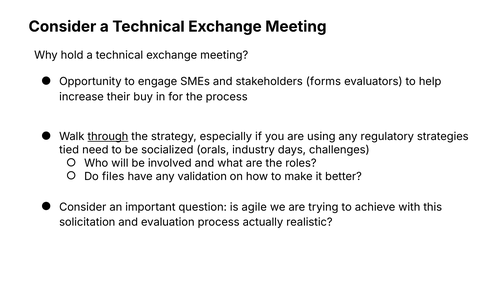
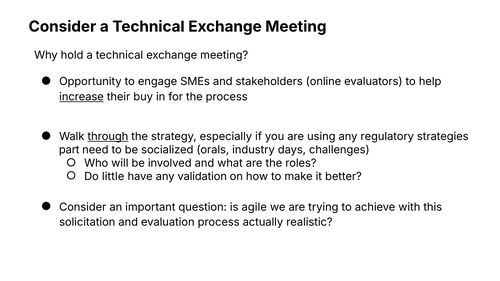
forms: forms -> online (324, 82)
increase underline: none -> present (81, 97)
tied: tied -> part (69, 150)
files: files -> little (113, 177)
